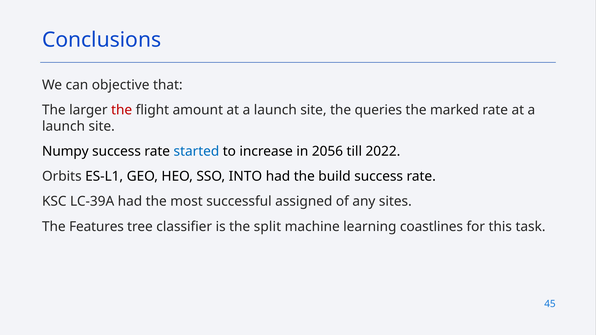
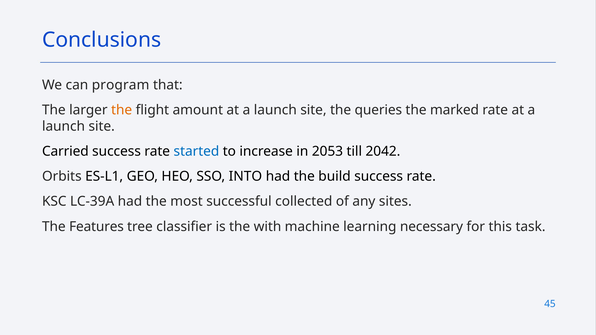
objective: objective -> program (121, 85)
the colour: red -> orange (122, 110)
Numpy: Numpy -> Carried (65, 152)
2056: 2056 -> 2053 (327, 152)
2022: 2022 -> 2042 (383, 152)
assigned: assigned -> collected (304, 202)
split: split -> with (267, 227)
coastlines: coastlines -> necessary (431, 227)
